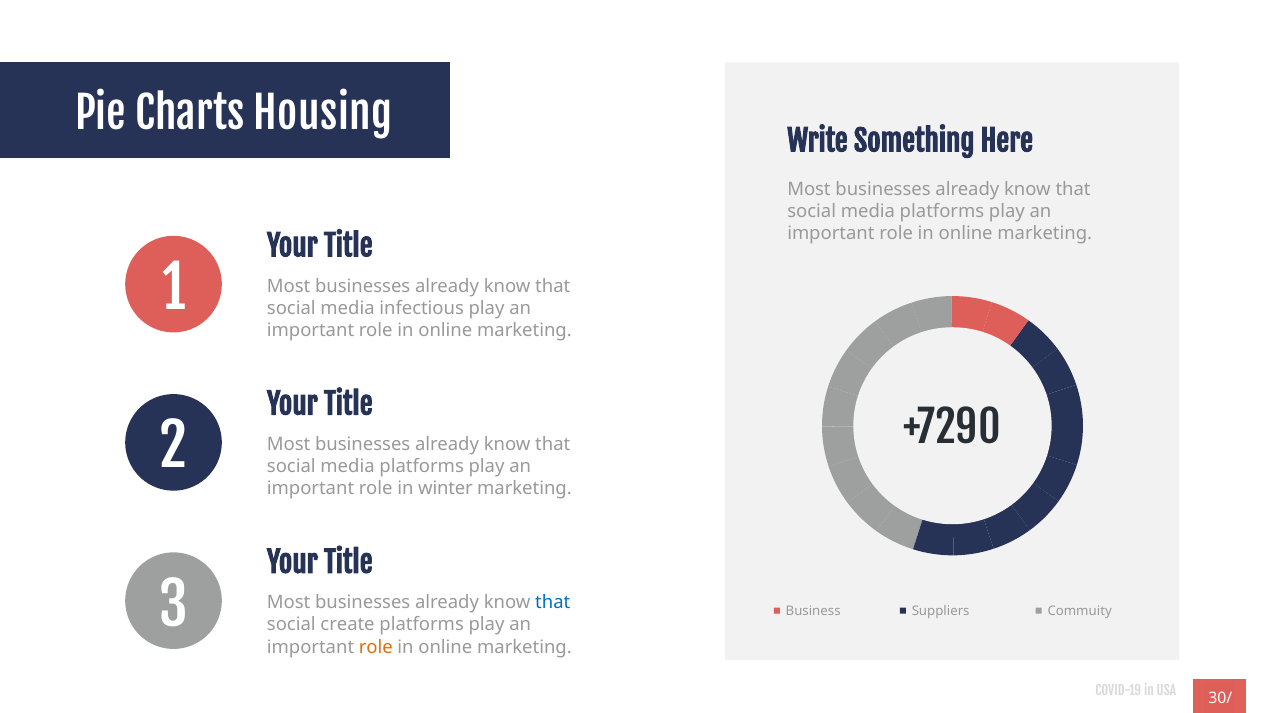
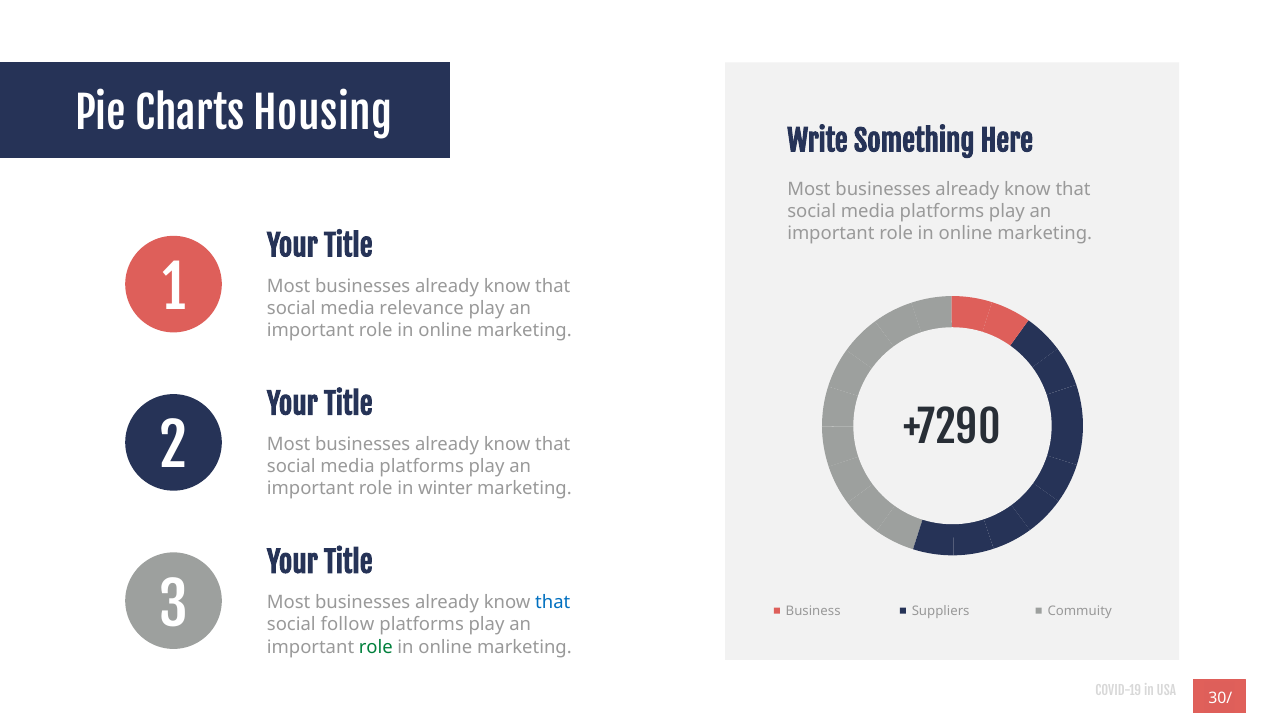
infectious: infectious -> relevance (422, 308)
create: create -> follow (347, 625)
role colour: orange -> green (376, 647)
